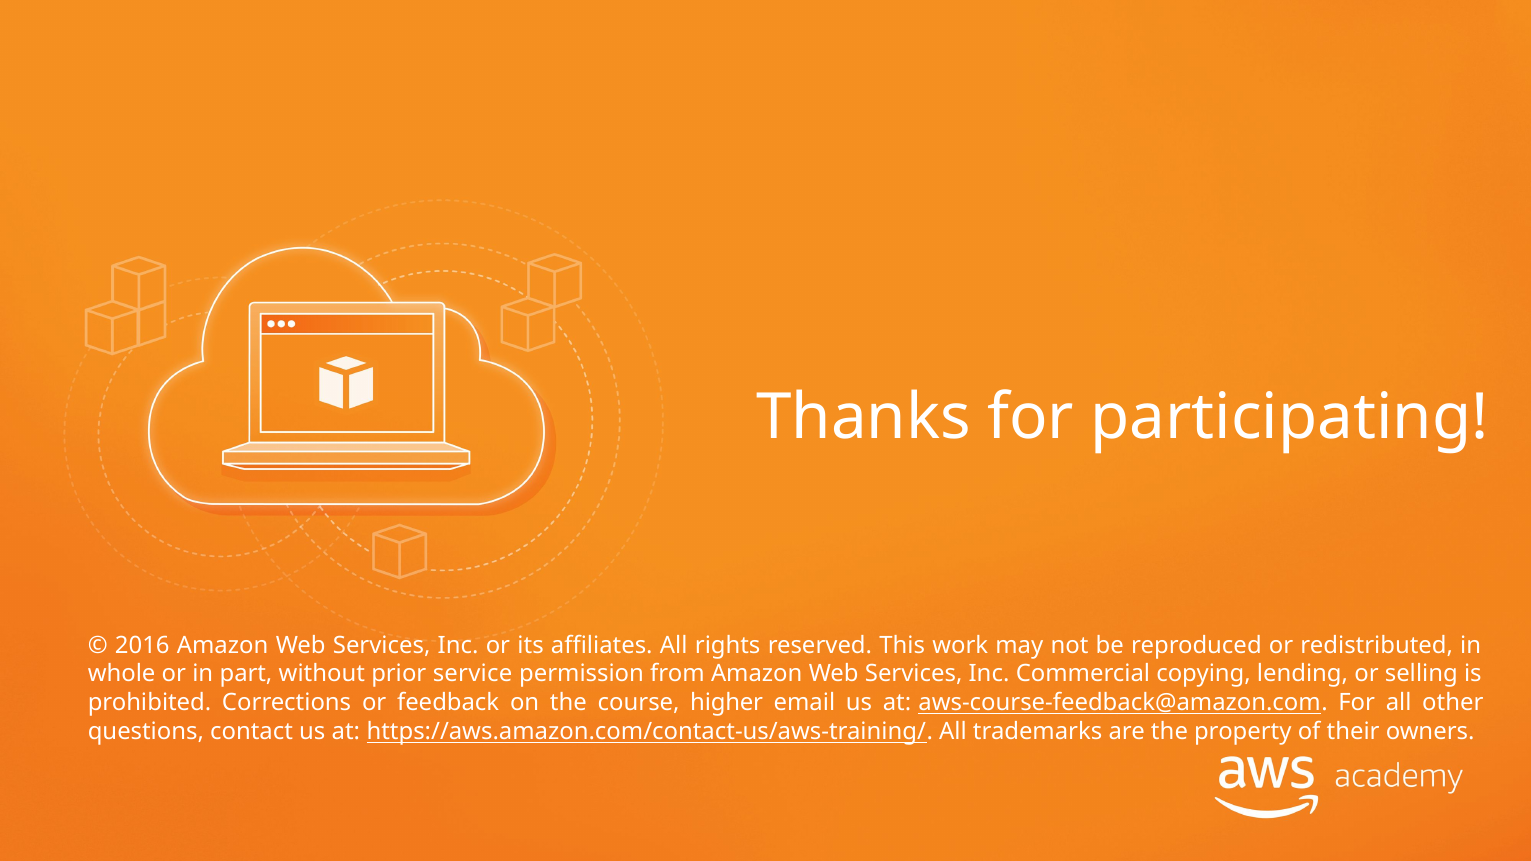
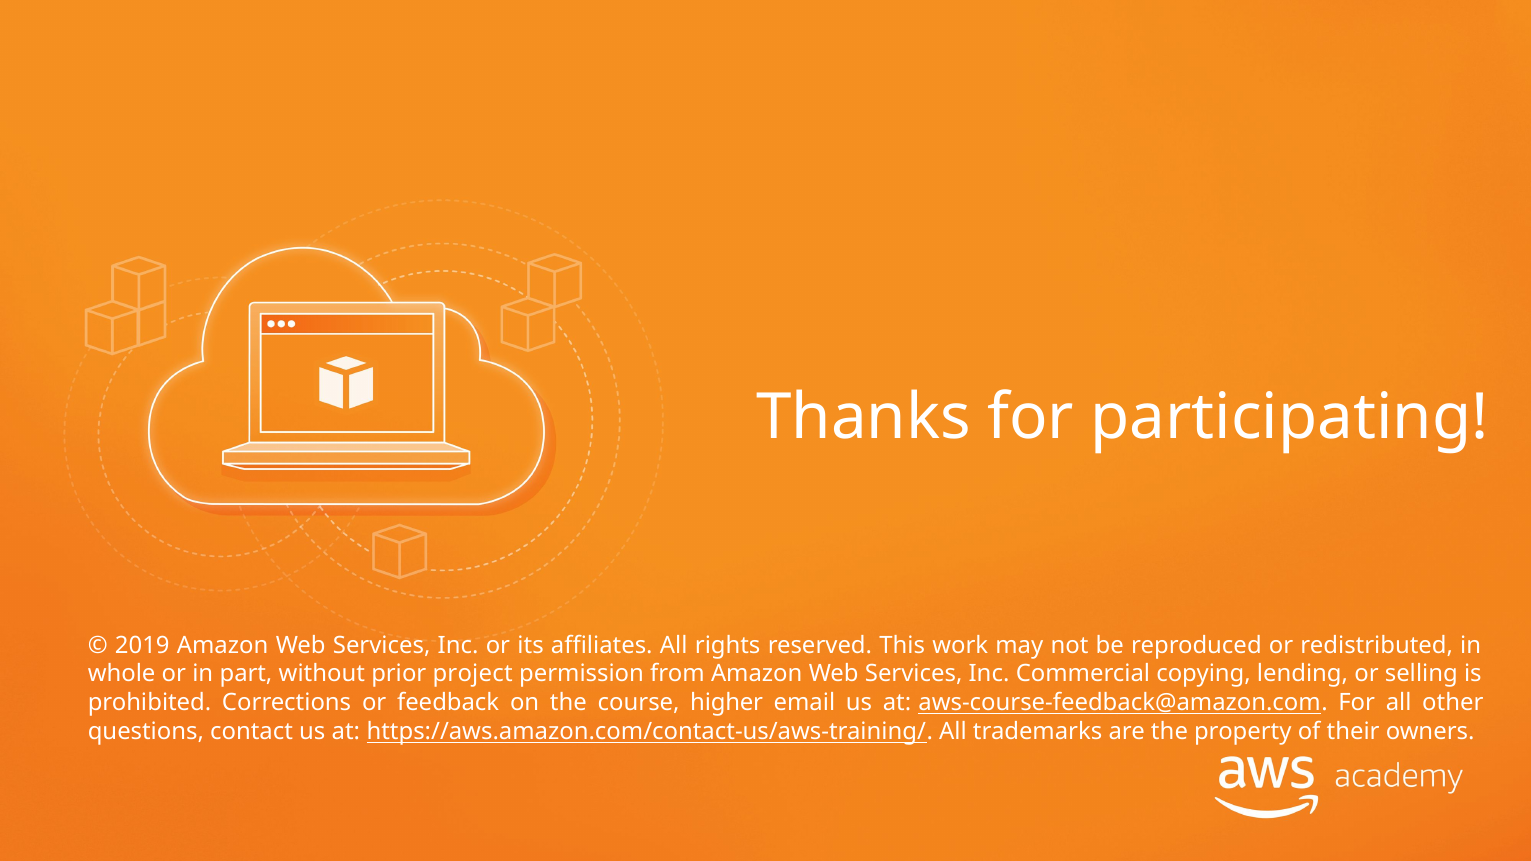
2016: 2016 -> 2019 (142, 645)
service: service -> project (473, 674)
